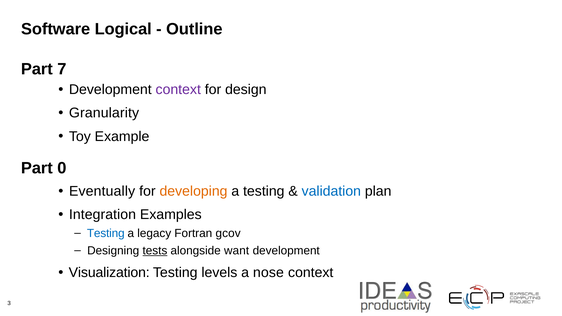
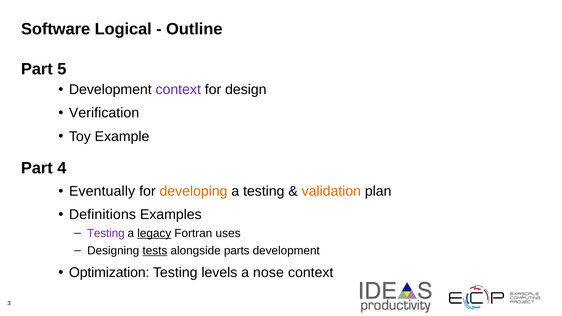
7: 7 -> 5 (62, 69)
Granularity: Granularity -> Verification (104, 113)
0: 0 -> 4 (62, 168)
validation colour: blue -> orange (331, 191)
Integration: Integration -> Definitions (102, 215)
Testing colour: blue -> purple (106, 233)
legacy underline: none -> present (154, 233)
gcov: gcov -> uses (228, 233)
want: want -> parts (237, 251)
Visualization: Visualization -> Optimization (109, 273)
